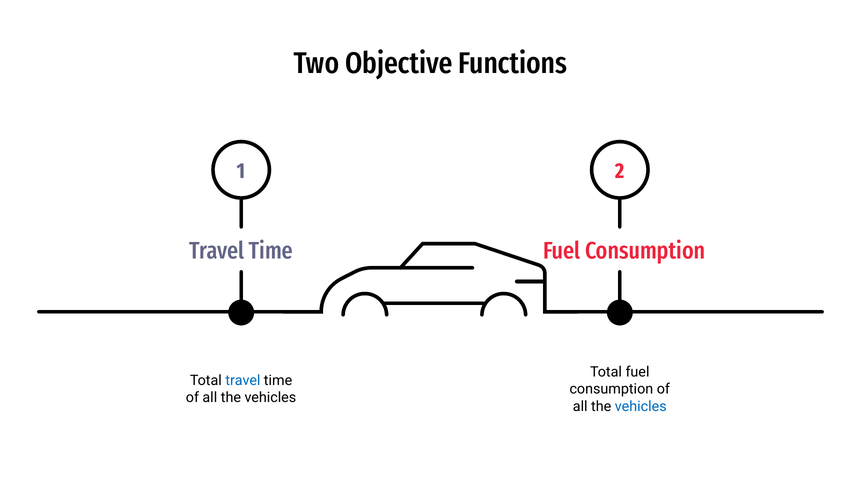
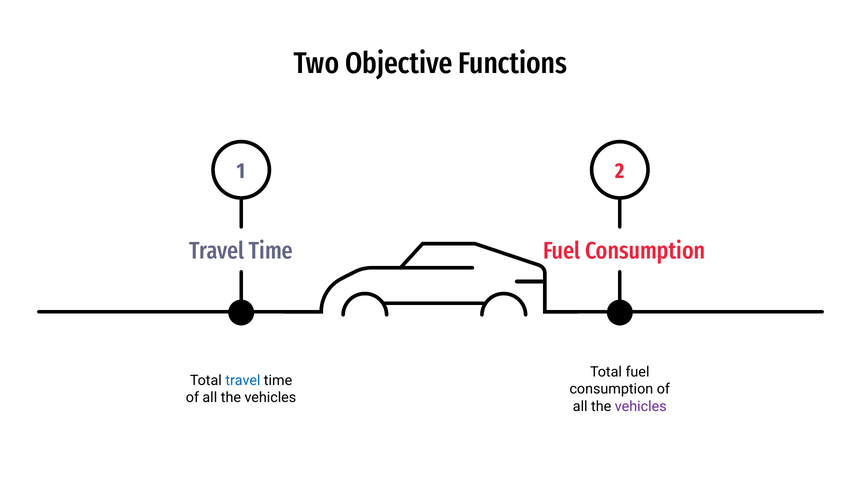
vehicles colour: blue -> purple (641, 407)
